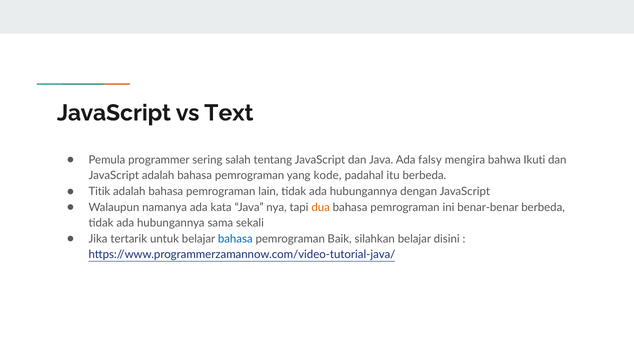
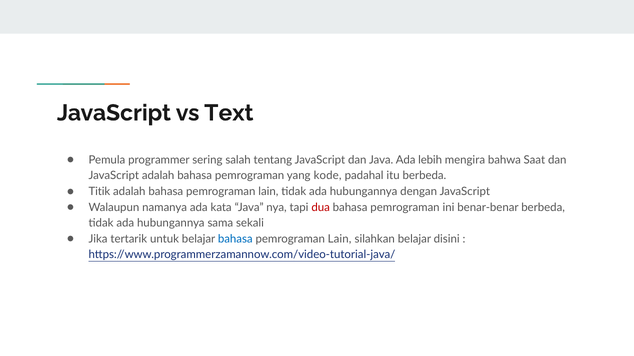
falsy: falsy -> lebih (430, 160)
Ikuti: Ikuti -> Saat (534, 160)
dua colour: orange -> red (321, 208)
Baik: Baik -> Lain (340, 239)
